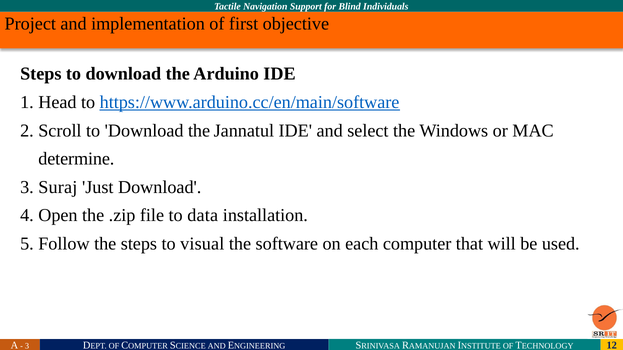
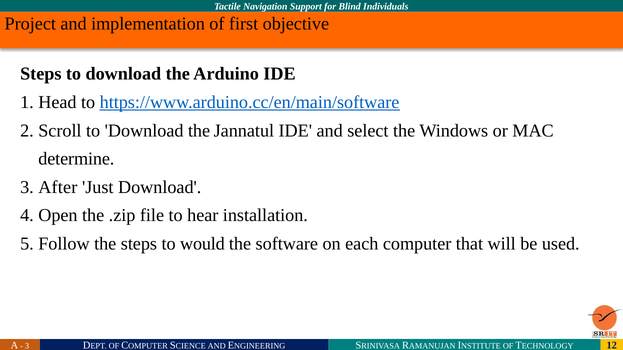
Suraj: Suraj -> After (58, 187)
data: data -> hear (203, 216)
visual: visual -> would (202, 244)
